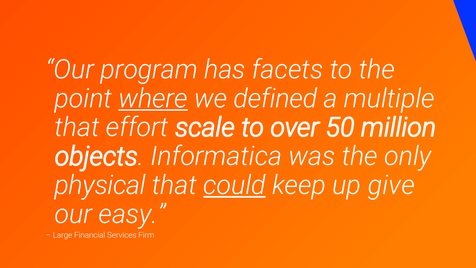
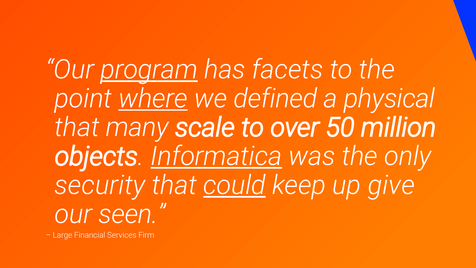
program underline: none -> present (149, 69)
multiple: multiple -> physical (389, 98)
effort: effort -> many (137, 127)
Informatica underline: none -> present (216, 156)
physical: physical -> security (100, 185)
easy: easy -> seen (132, 214)
